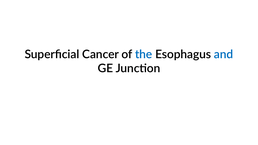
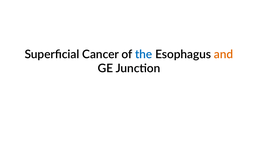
and colour: blue -> orange (224, 54)
